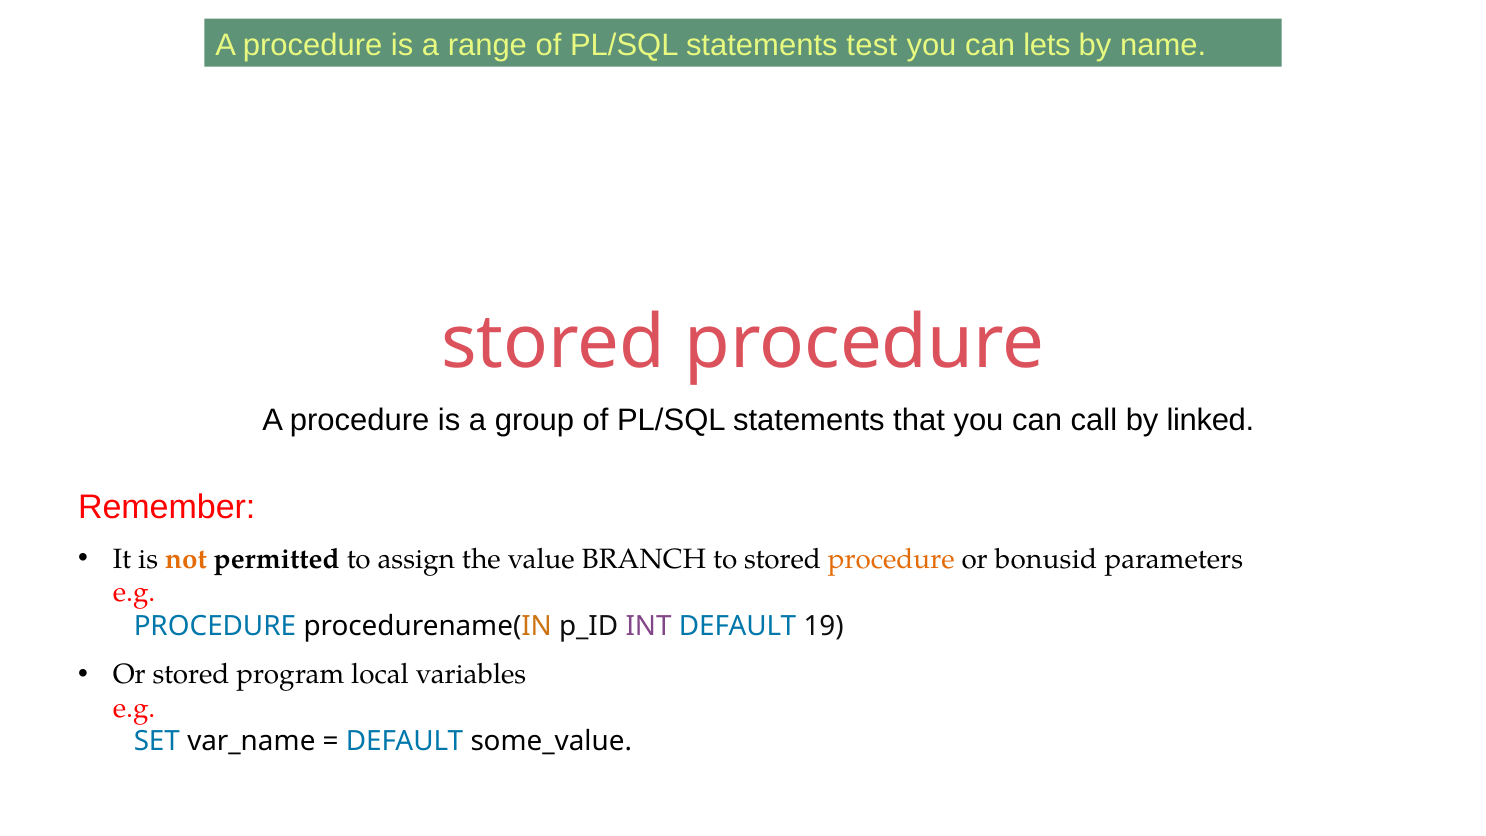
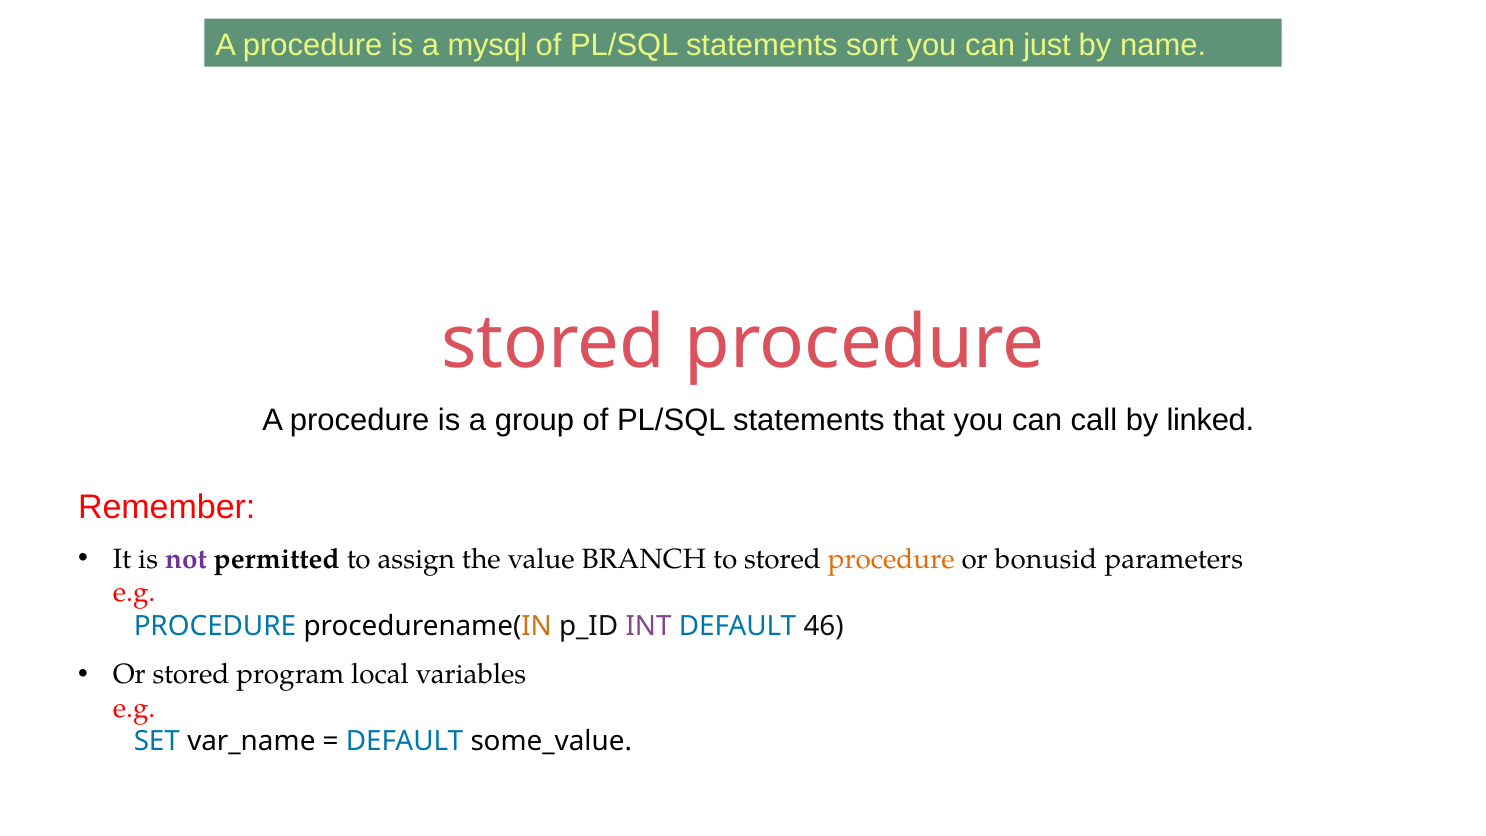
range: range -> mysql (488, 45)
test: test -> sort (872, 45)
lets: lets -> just (1047, 45)
not colour: orange -> purple (186, 559)
19: 19 -> 46 (824, 626)
